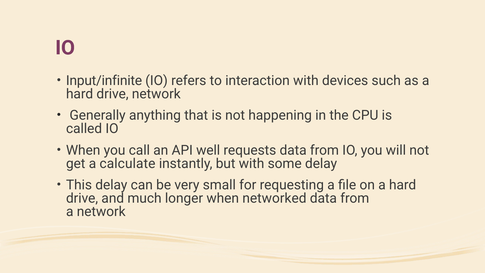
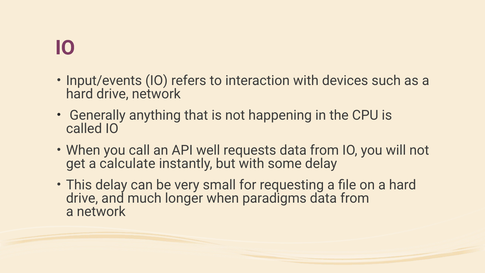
Input/infinite: Input/infinite -> Input/events (104, 81)
networked: networked -> paradigms (274, 198)
